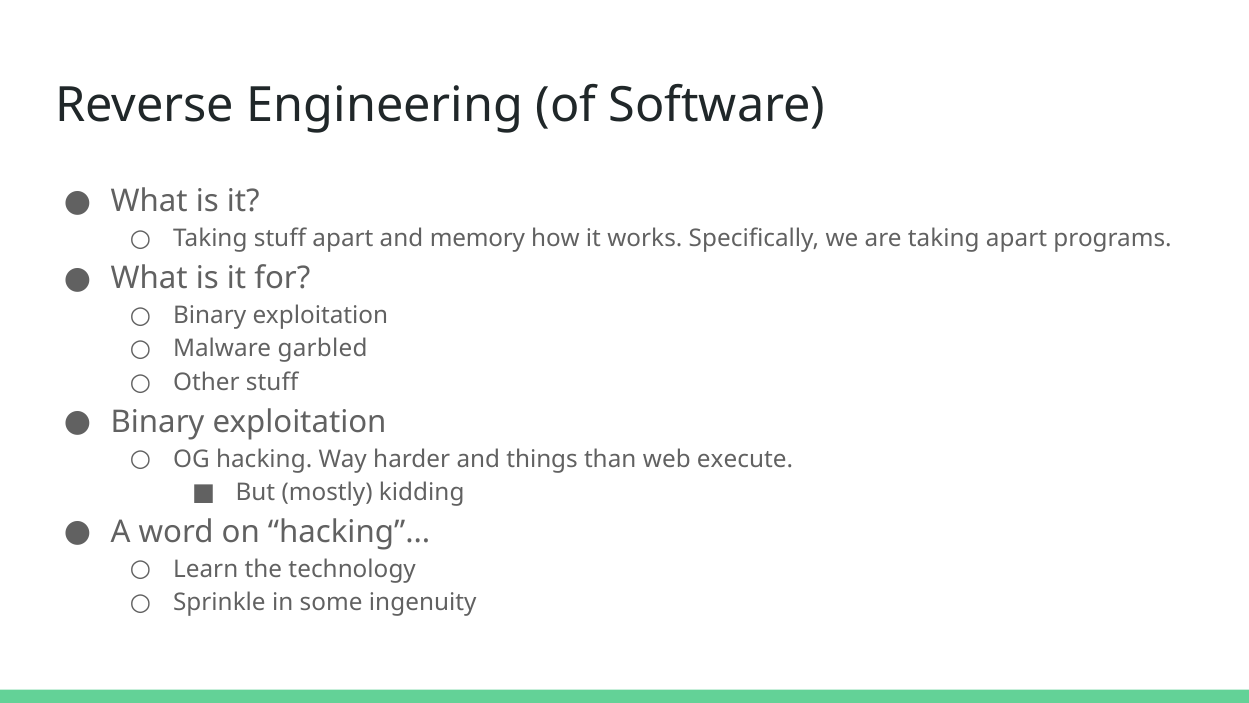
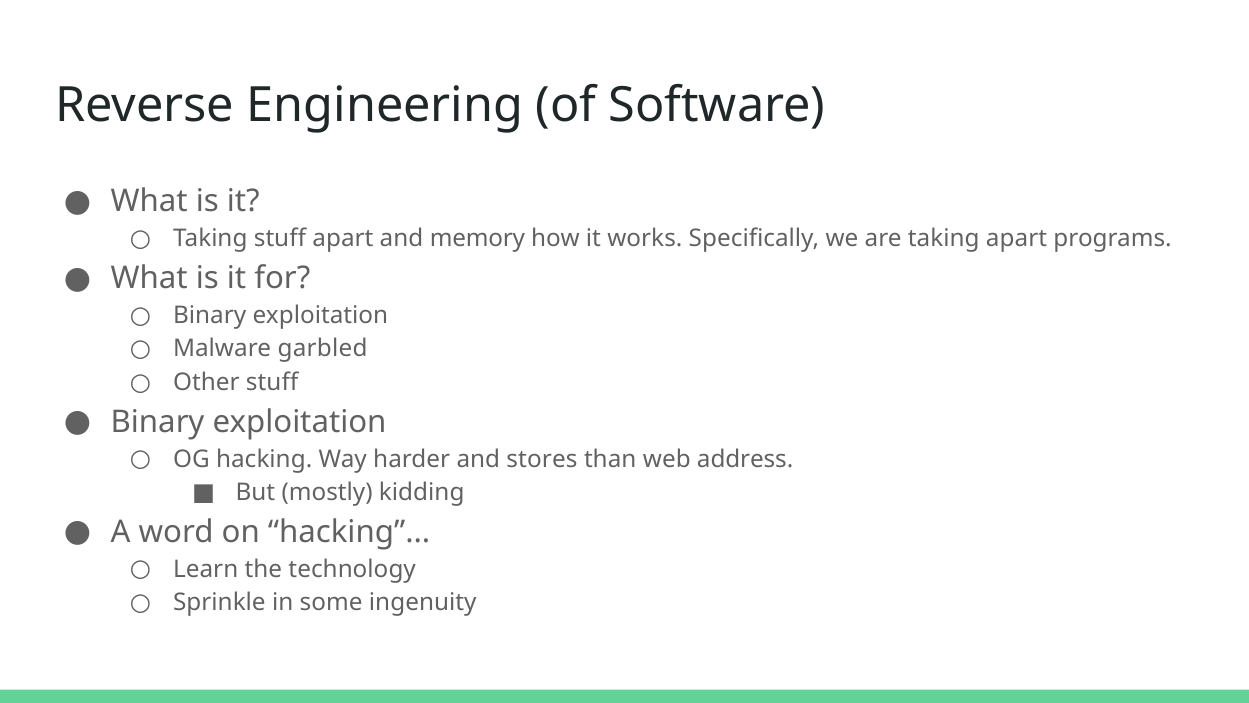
things: things -> stores (542, 459)
execute: execute -> address (745, 459)
